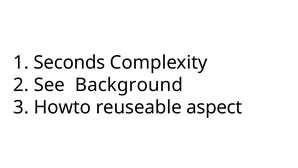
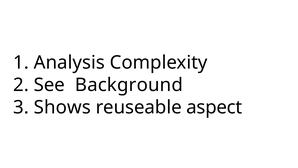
Seconds: Seconds -> Analysis (69, 62)
Howto: Howto -> Shows (62, 107)
